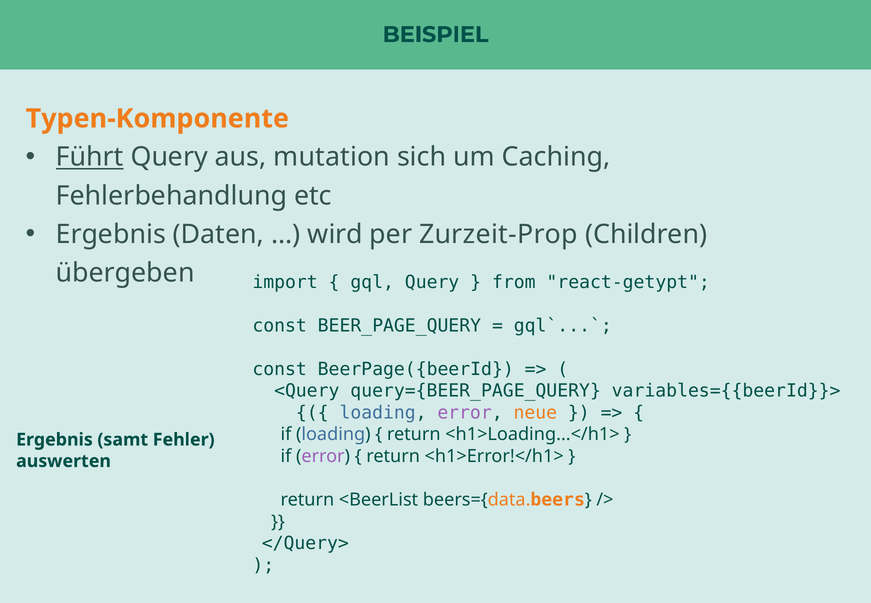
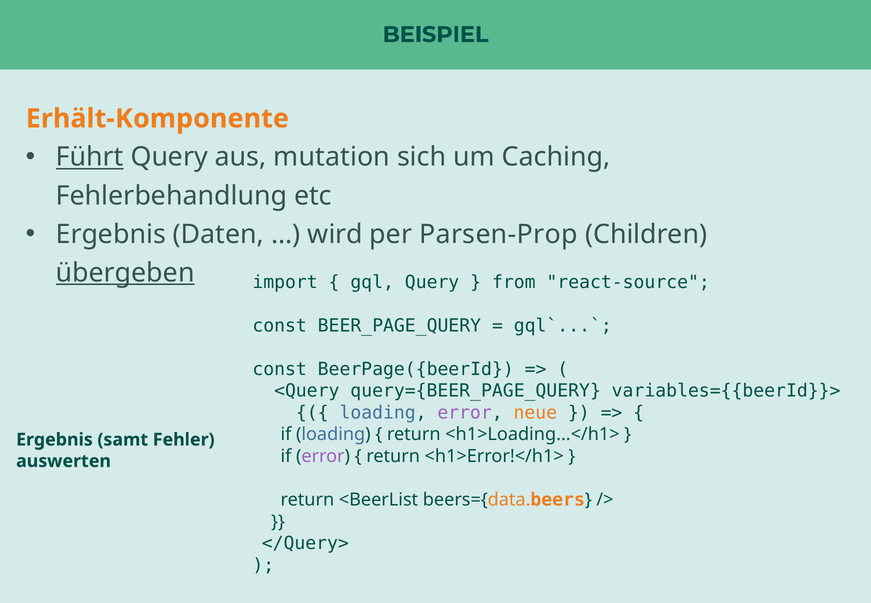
Typen-Komponente: Typen-Komponente -> Erhält-Komponente (157, 119)
Zurzeit-Prop: Zurzeit-Prop -> Parsen-Prop (498, 234)
übergeben underline: none -> present (125, 273)
react-getypt: react-getypt -> react-source (628, 282)
